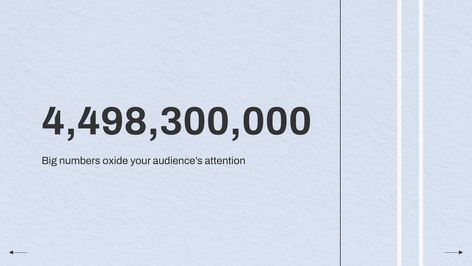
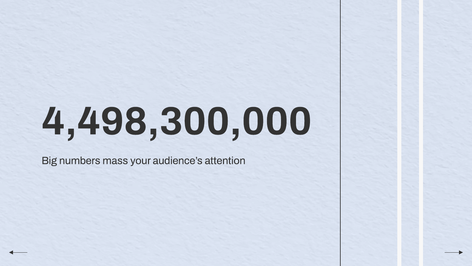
oxide: oxide -> mass (115, 160)
